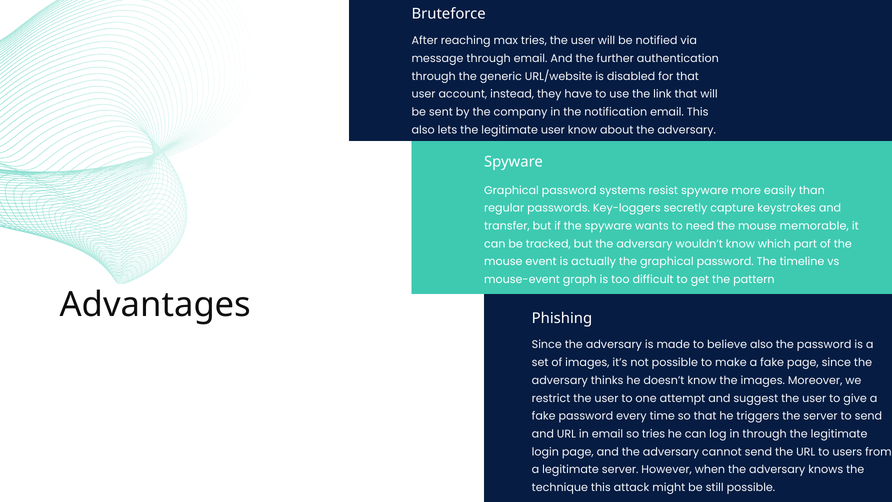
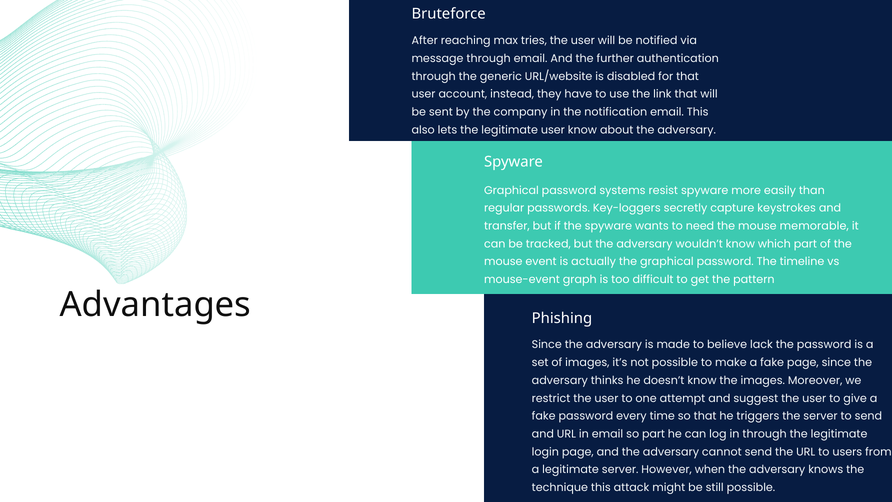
believe also: also -> lack (761, 345)
so tries: tries -> part (654, 434)
